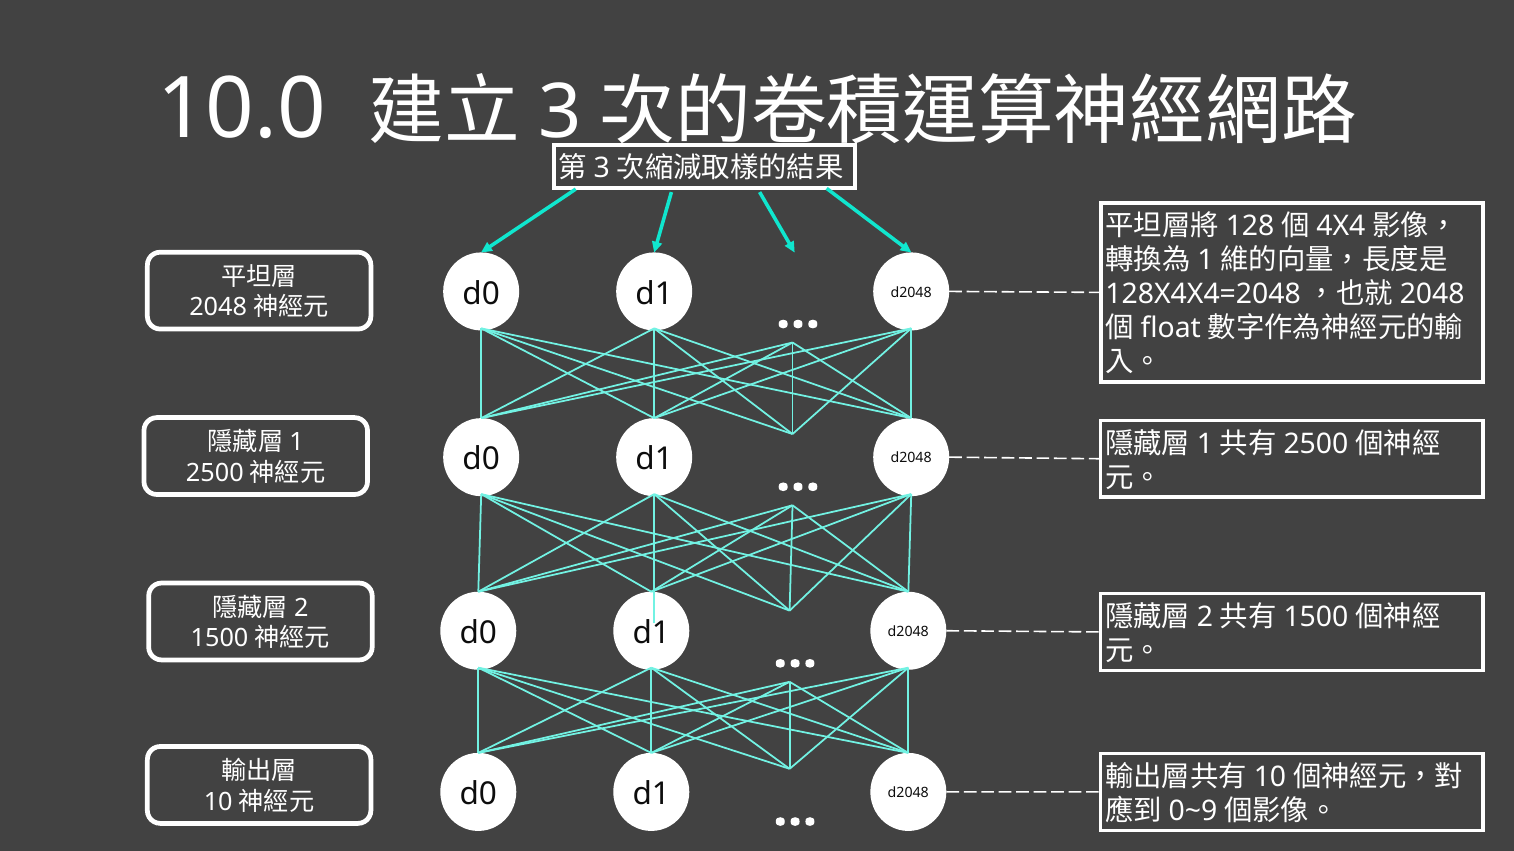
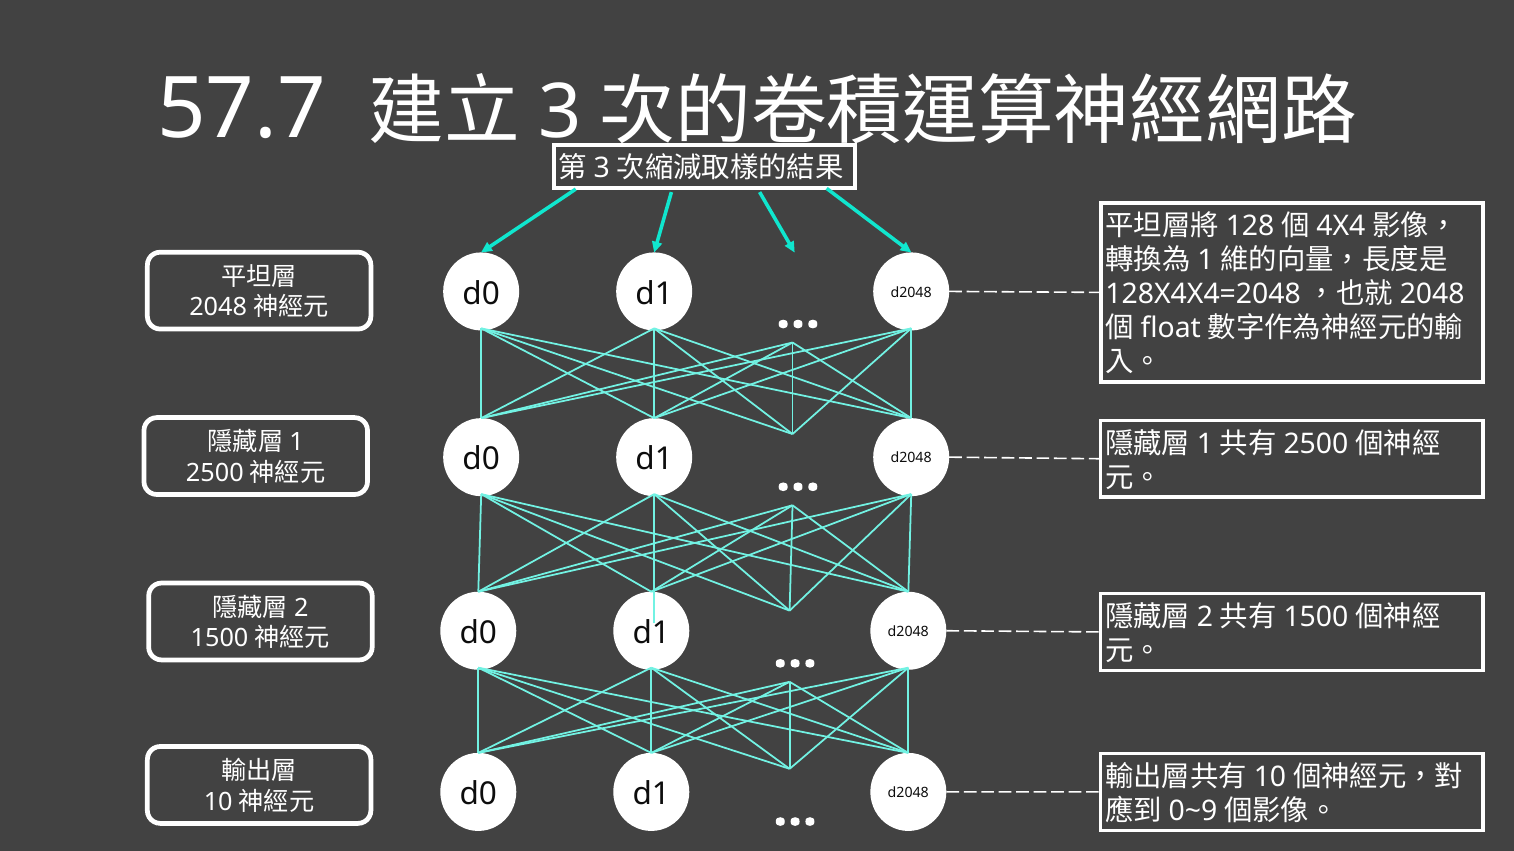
10.0: 10.0 -> 57.7 (242, 110)
